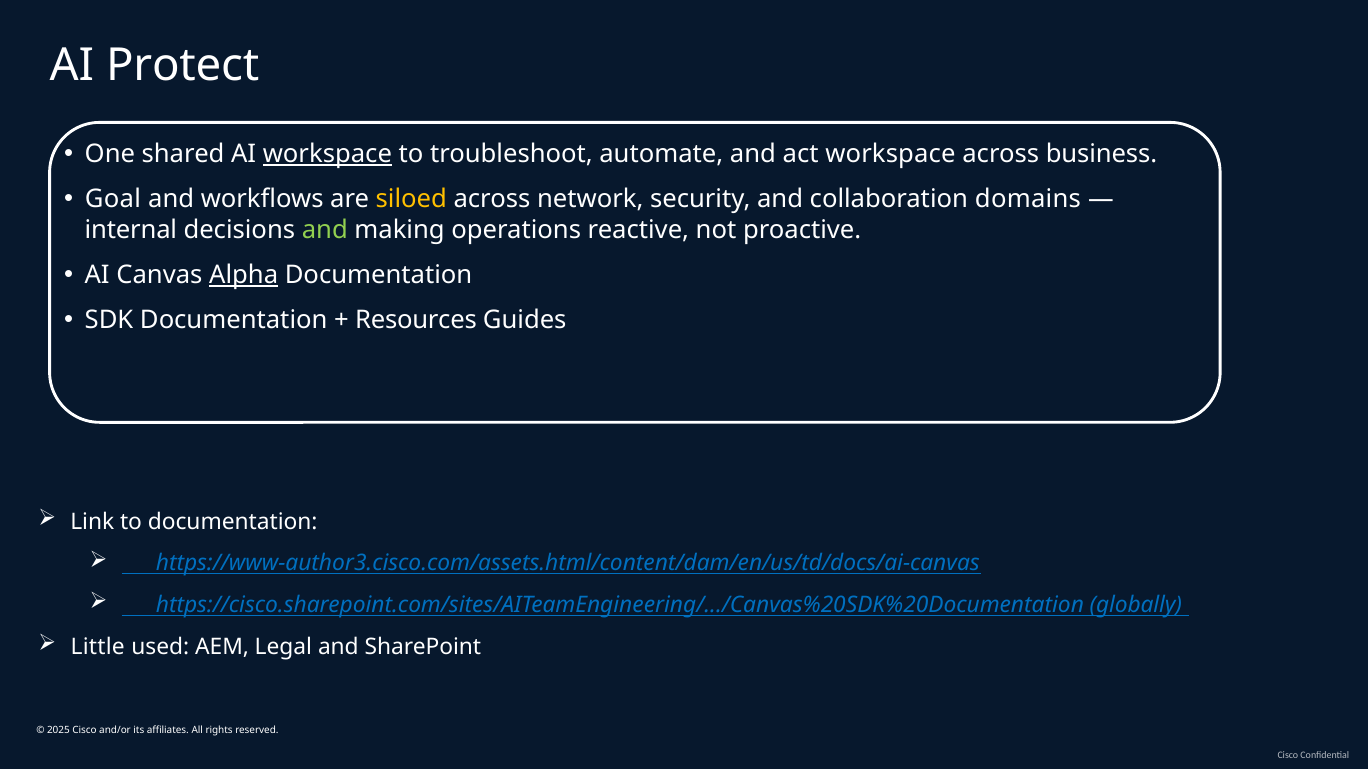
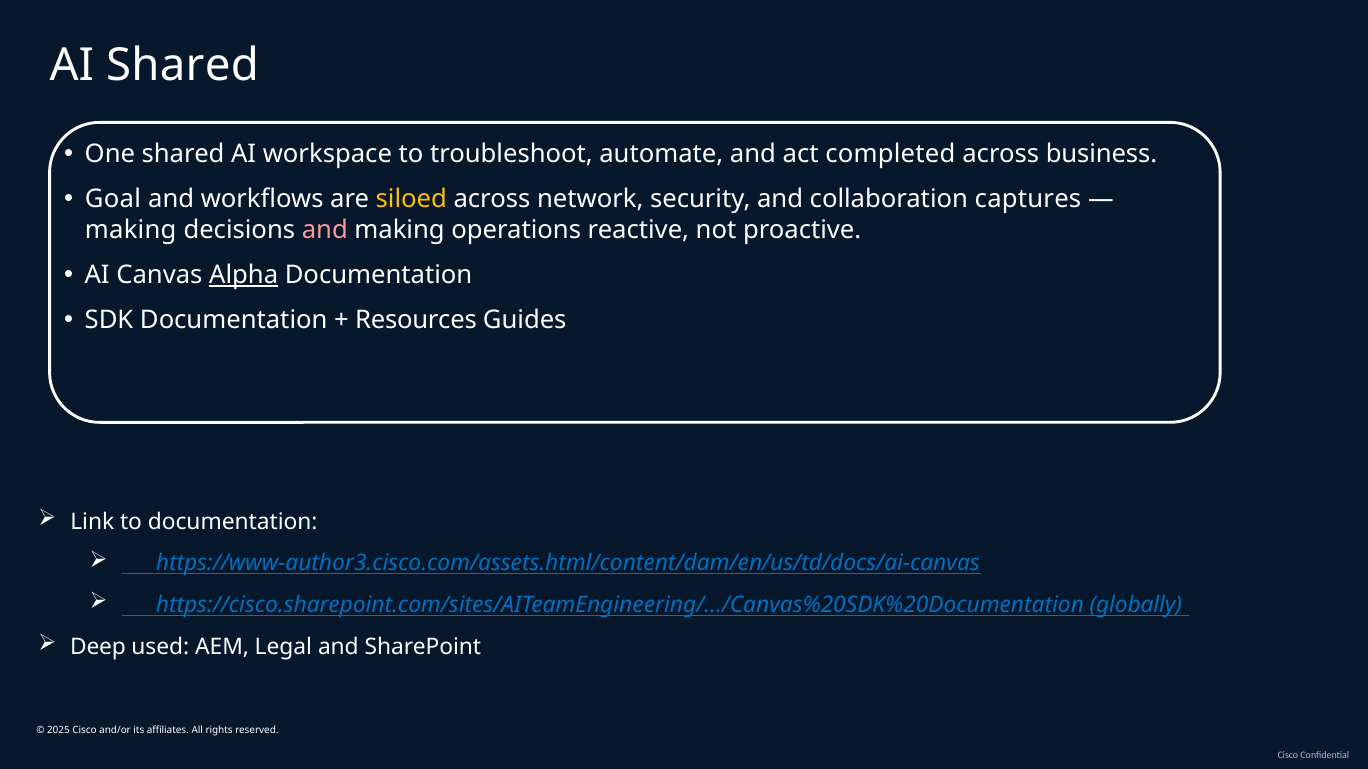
AI Protect: Protect -> Shared (182, 65)
workspace underline: present -> none (327, 154)
act workspace: workspace -> completed (890, 154)
domains: domains -> captures (1028, 199)
internal: internal -> making (131, 230)
and colour: light green -> pink (325, 230)
Little: Little -> Deep (98, 647)
